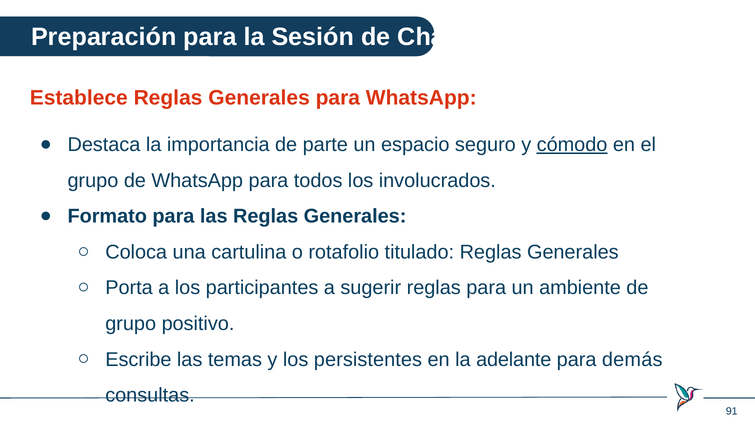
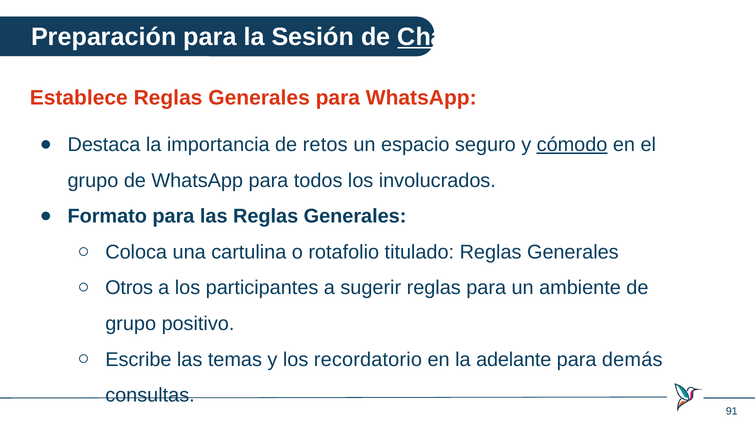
Chat underline: none -> present (425, 37)
parte: parte -> retos (325, 145)
Porta: Porta -> Otros (129, 288)
persistentes: persistentes -> recordatorio (368, 360)
